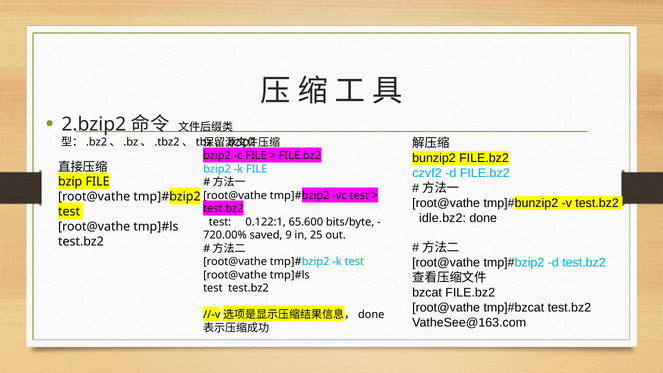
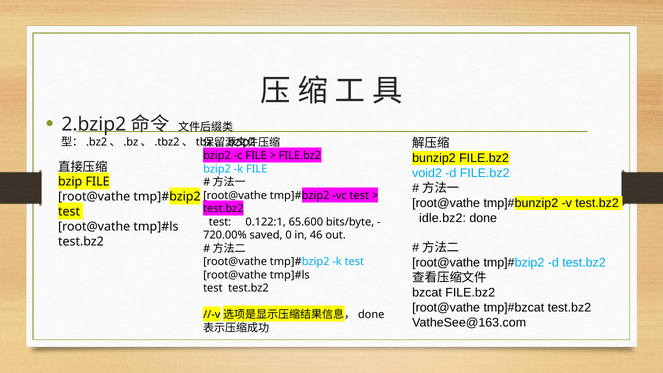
czvf2: czvf2 -> void2 (427, 173)
9: 9 -> 0 (289, 235)
25: 25 -> 46 (316, 235)
